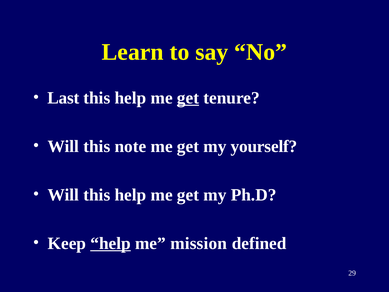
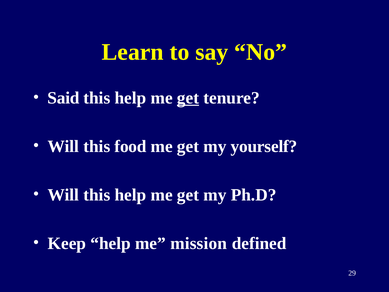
Last: Last -> Said (63, 98)
note: note -> food (130, 146)
help underline: present -> none (111, 243)
